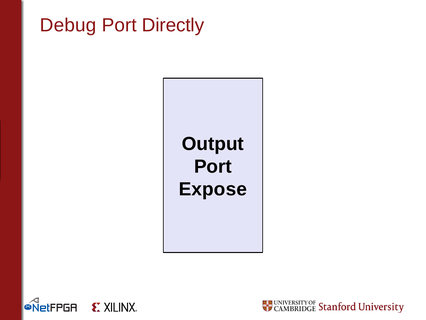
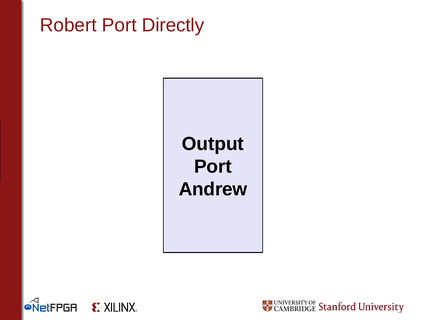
Debug: Debug -> Robert (68, 25)
Expose: Expose -> Andrew (213, 189)
